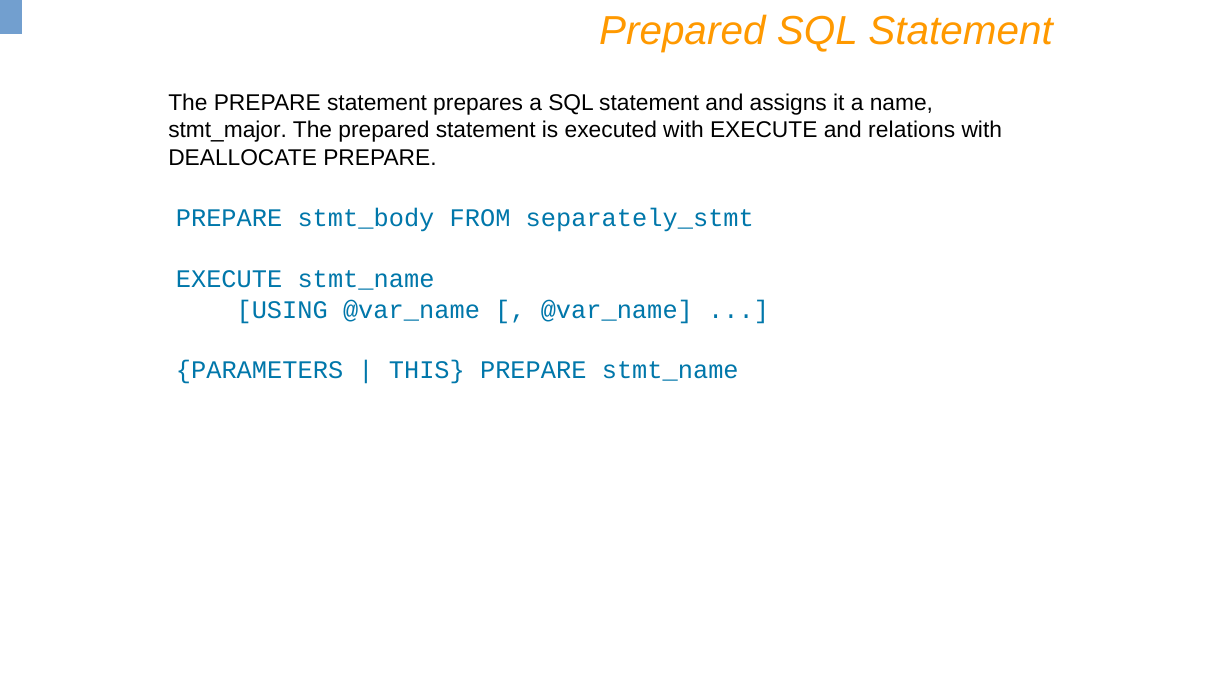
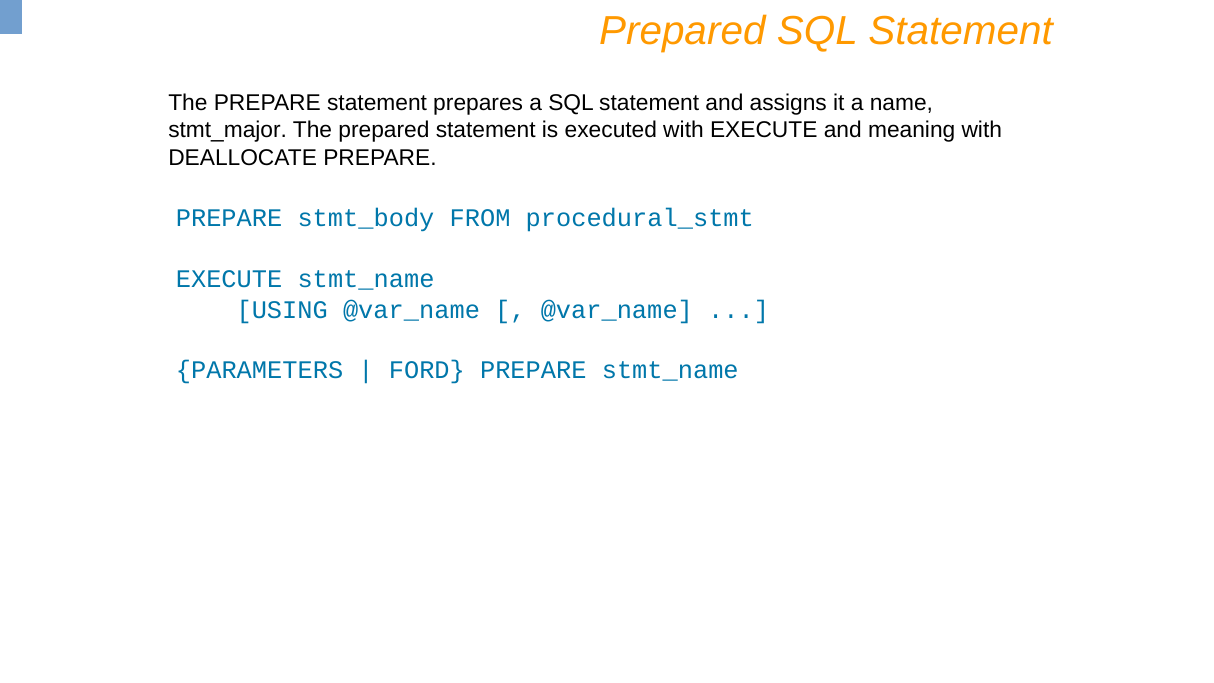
relations: relations -> meaning (912, 130)
separately_stmt: separately_stmt -> procedural_stmt (640, 219)
THIS: THIS -> FORD (427, 370)
